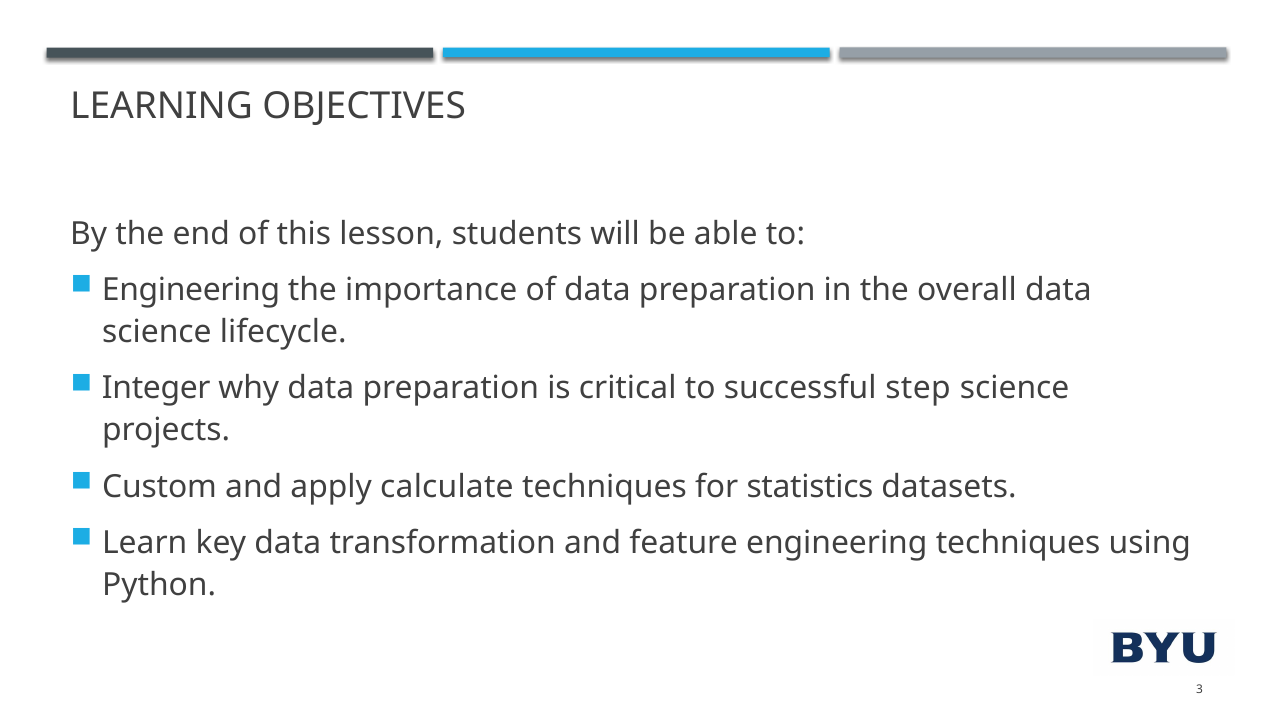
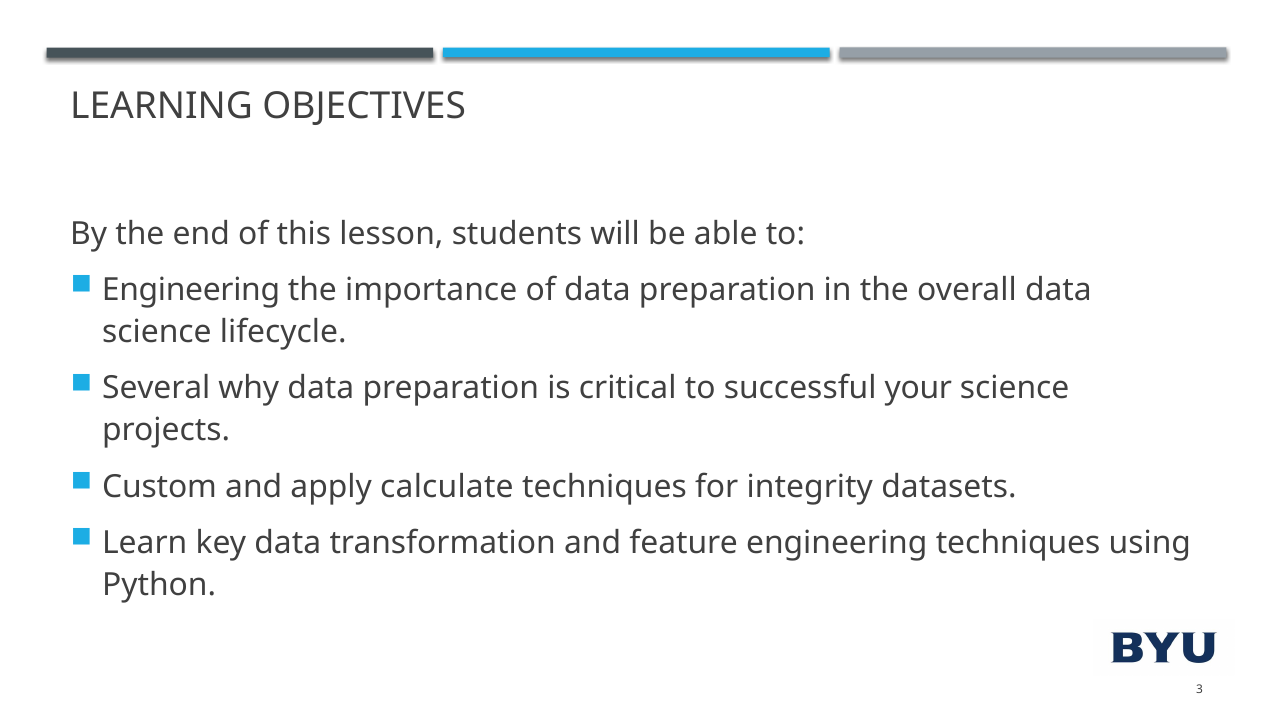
Integer: Integer -> Several (156, 388)
step: step -> your (918, 388)
statistics: statistics -> integrity (810, 487)
